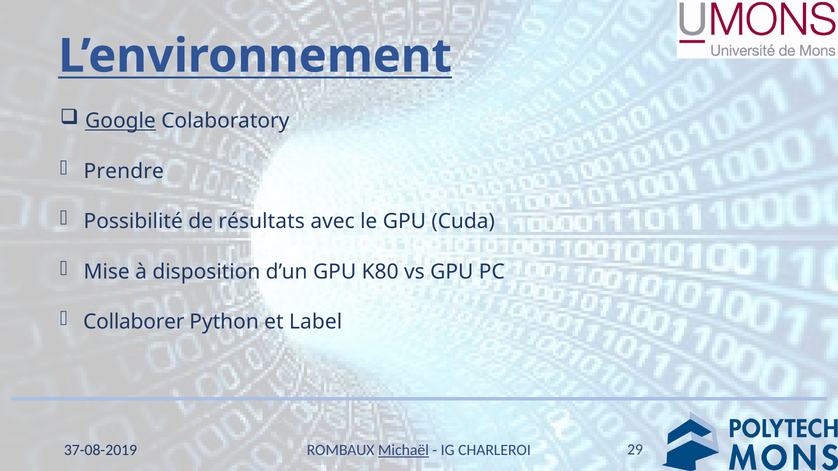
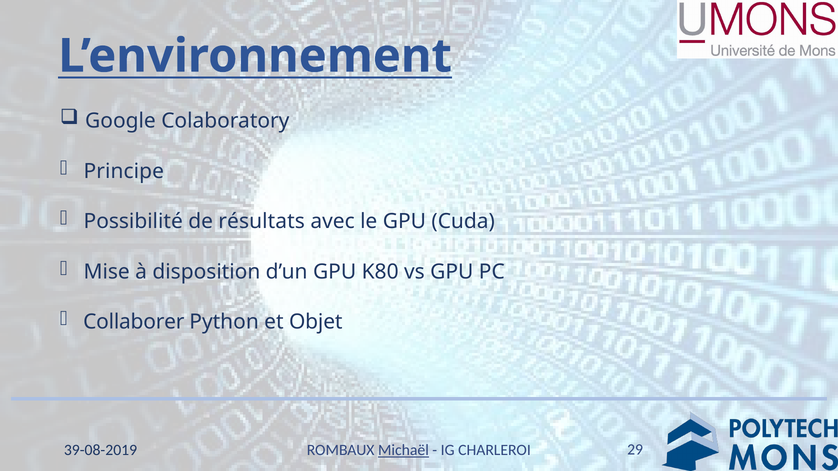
Google underline: present -> none (120, 121)
Prendre: Prendre -> Principe (124, 171)
Label: Label -> Objet (316, 322)
37-08-2019: 37-08-2019 -> 39-08-2019 (100, 451)
